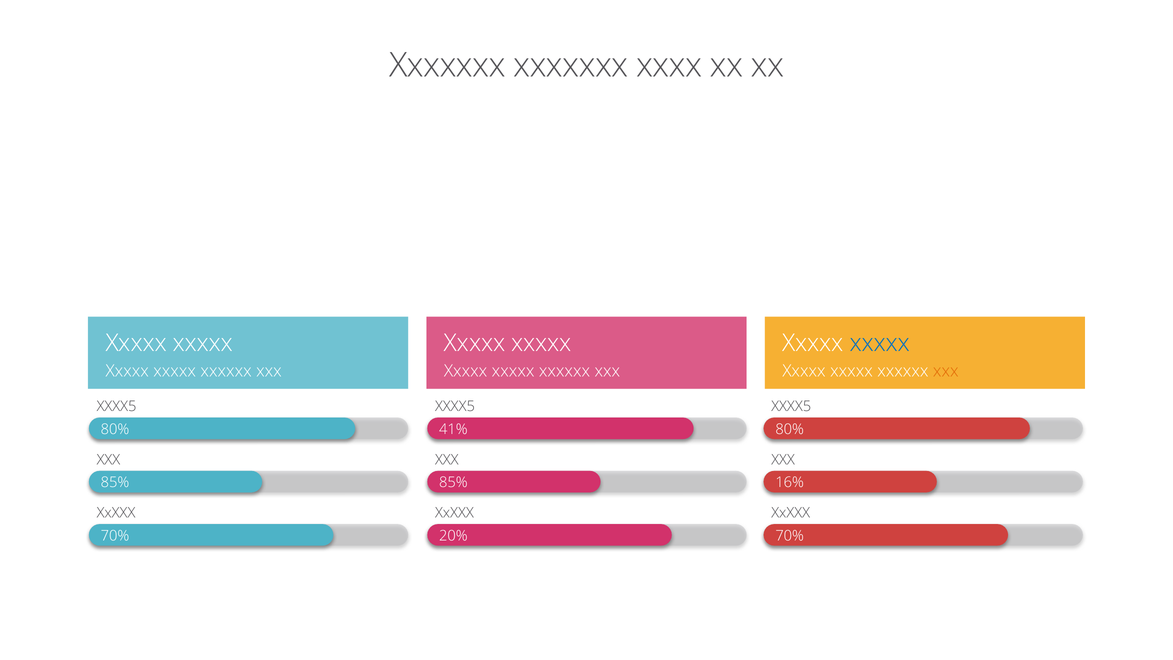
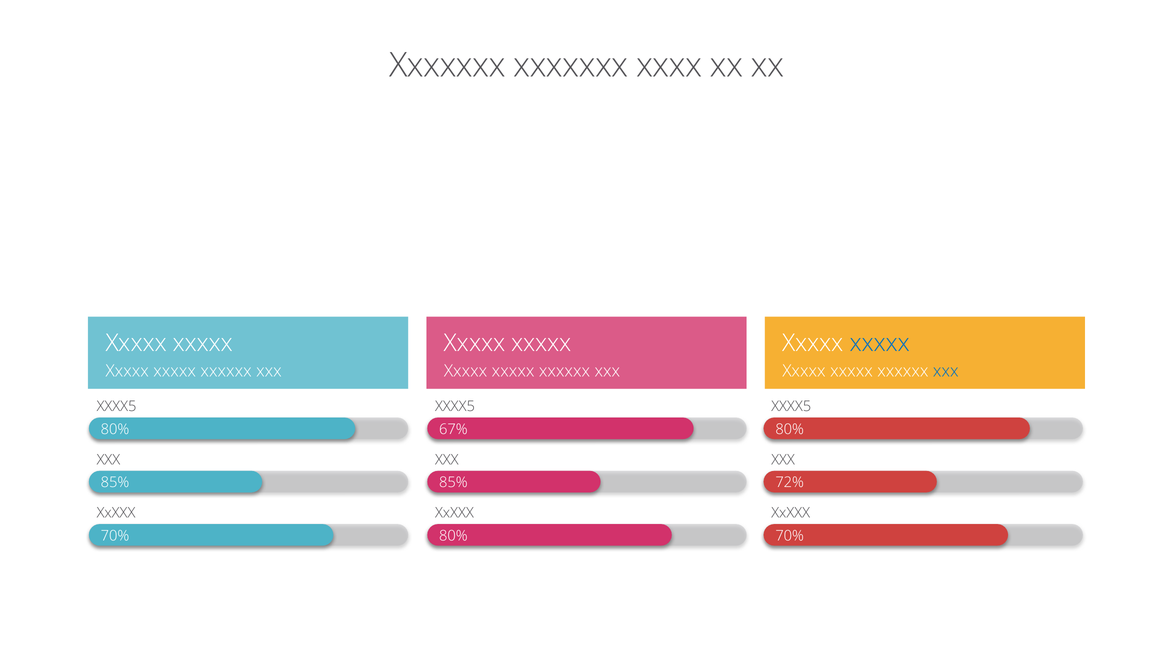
xxx colour: orange -> blue (946, 371)
41%: 41% -> 67% (453, 429)
16%: 16% -> 72% (790, 482)
20%: 20% -> 80% (453, 536)
